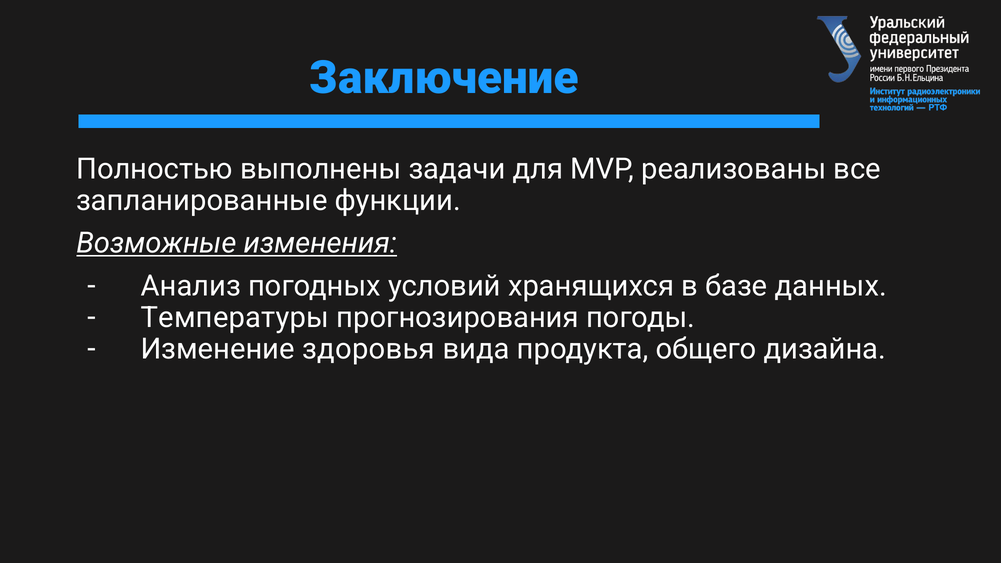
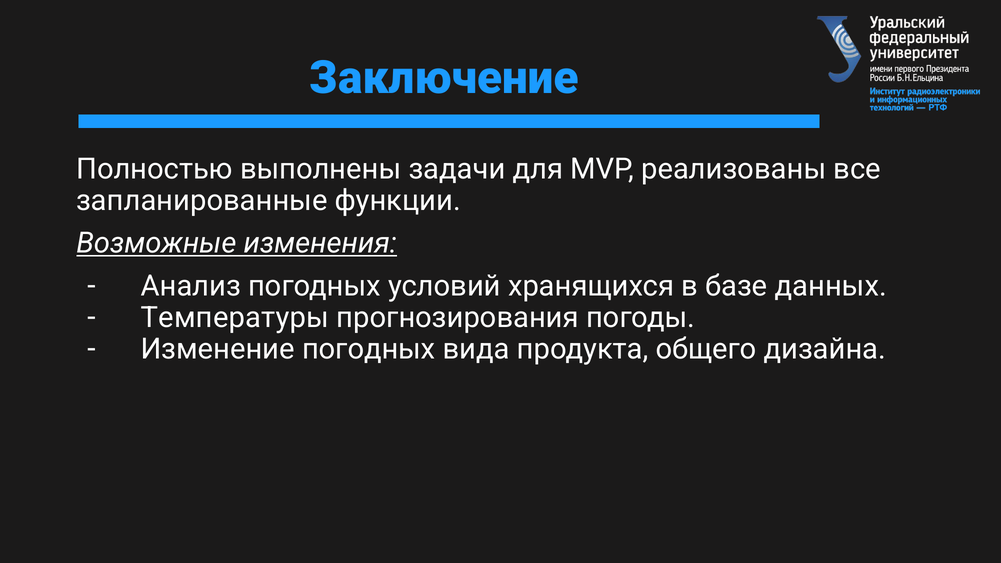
Изменение здоровья: здоровья -> погодных (369, 349)
